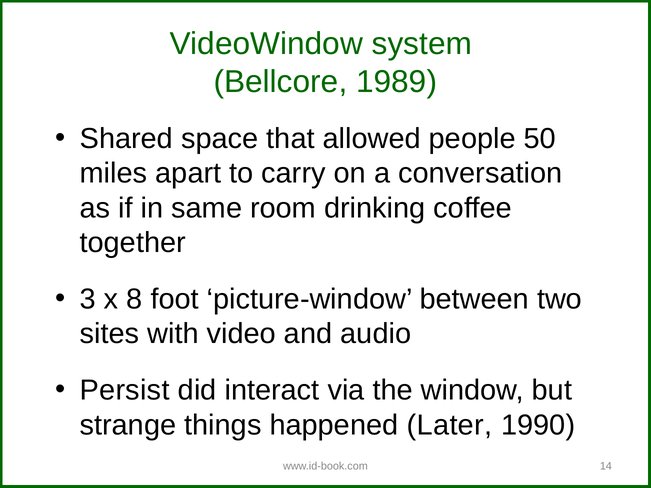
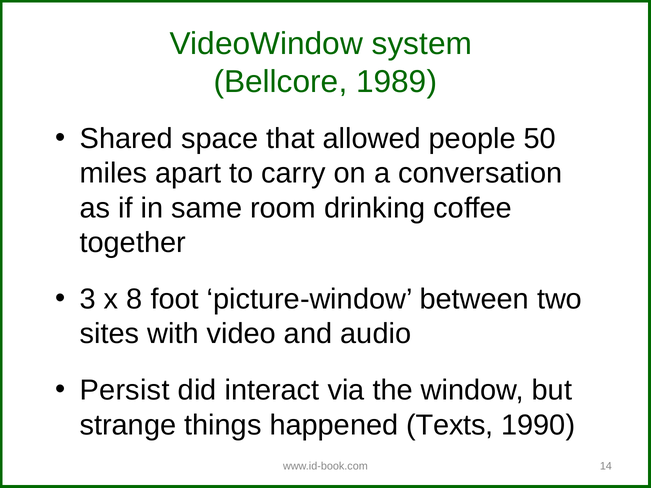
Later: Later -> Texts (450, 425)
